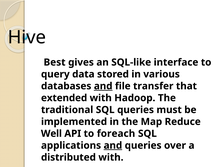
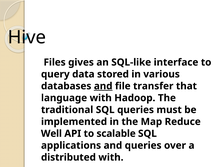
Best: Best -> Files (55, 62)
extended: extended -> language (64, 98)
foreach: foreach -> scalable (116, 133)
and underline: present -> none (113, 145)
